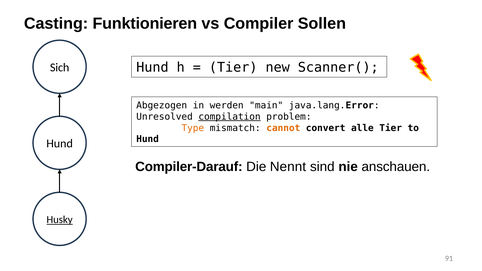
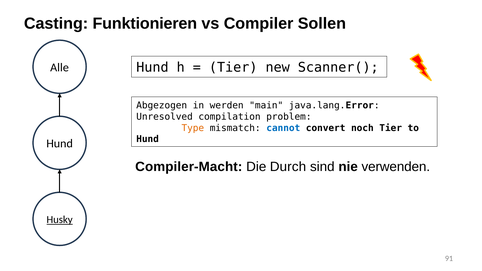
Sich: Sich -> Alle (60, 68)
compilation underline: present -> none (230, 117)
cannot colour: orange -> blue (283, 128)
alle: alle -> noch (362, 128)
Compiler-Darauf: Compiler-Darauf -> Compiler-Macht (189, 167)
Nennt: Nennt -> Durch (288, 167)
anschauen: anschauen -> verwenden (396, 167)
